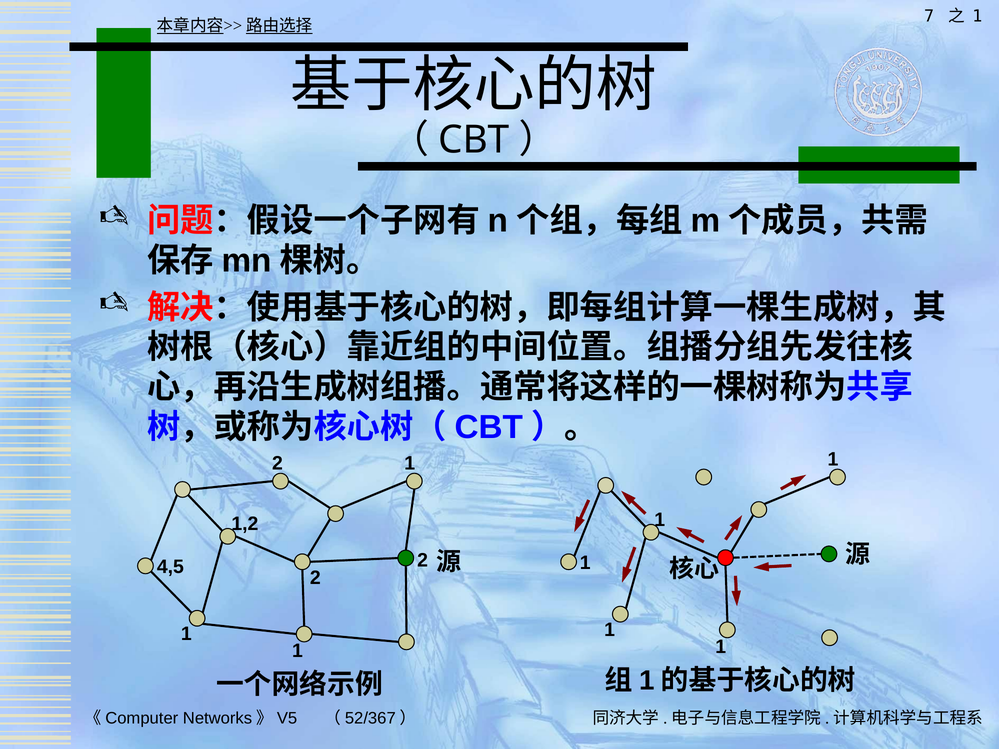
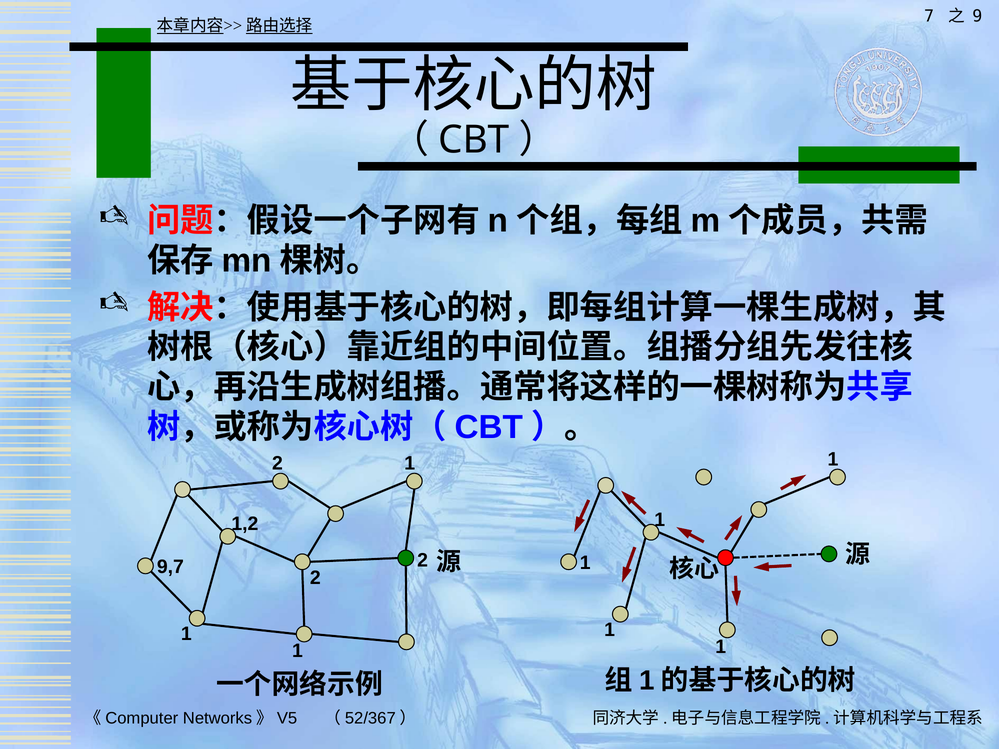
1: 1 -> 9 (977, 16)
4,5: 4,5 -> 9,7 (170, 567)
